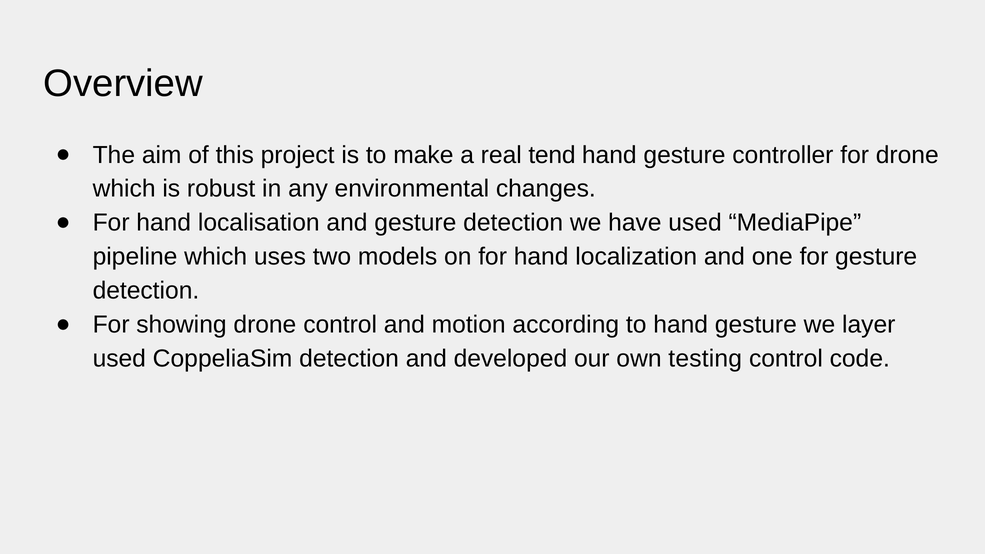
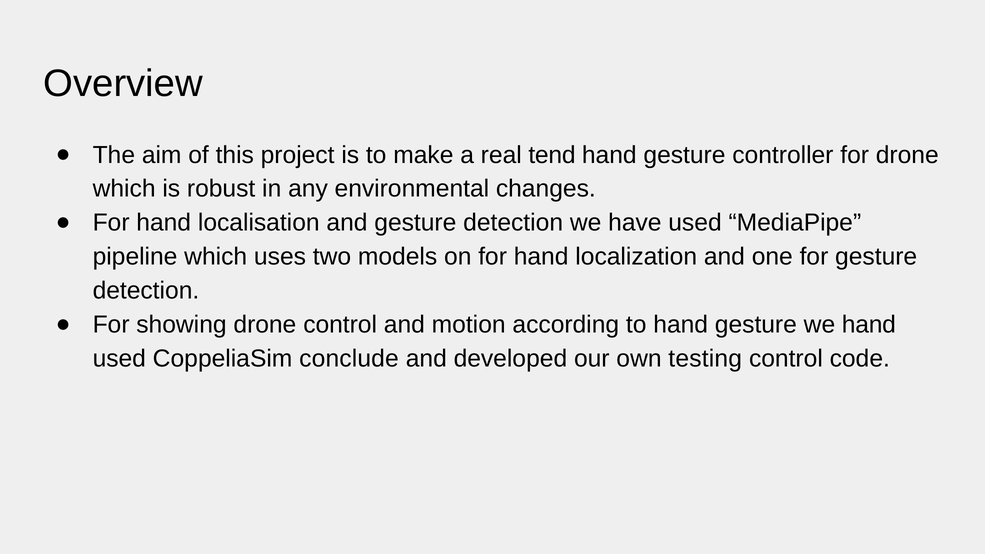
we layer: layer -> hand (869, 325)
CoppeliaSim detection: detection -> conclude (349, 359)
